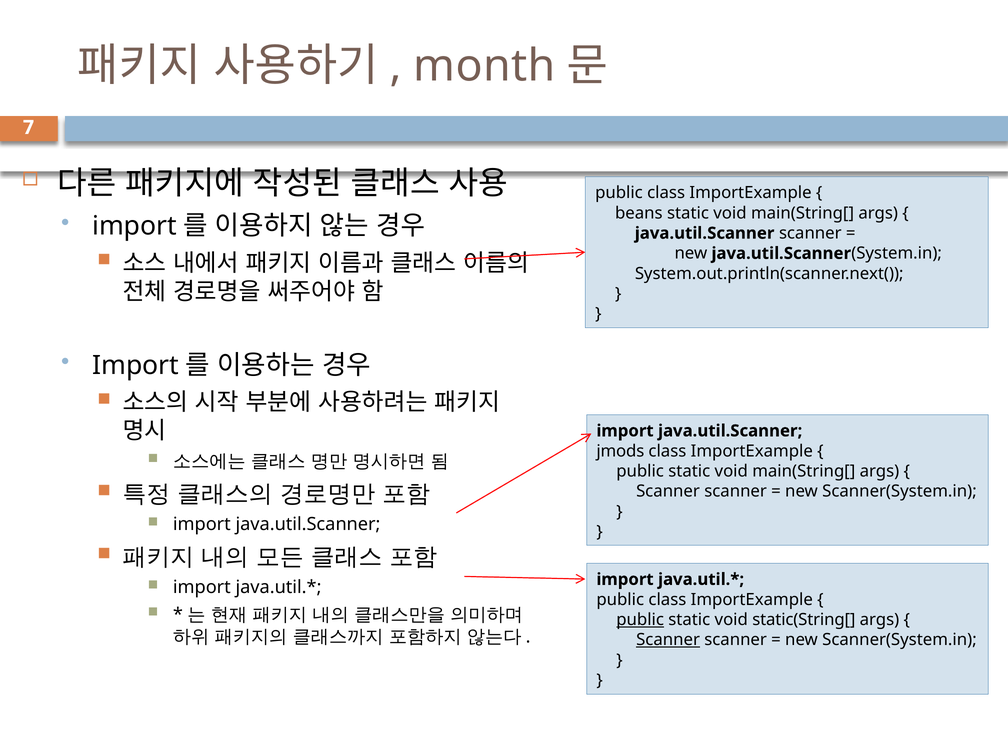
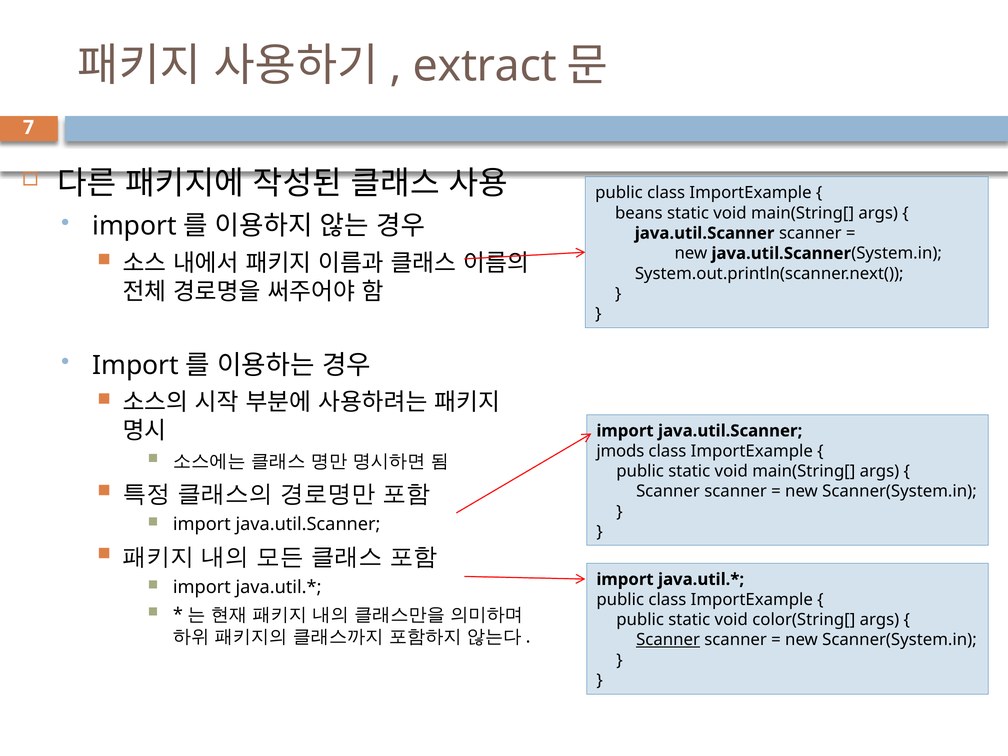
month: month -> extract (485, 66)
public underline: present -> none (640, 620)
static(String[: static(String[ -> color(String[ (804, 620)
